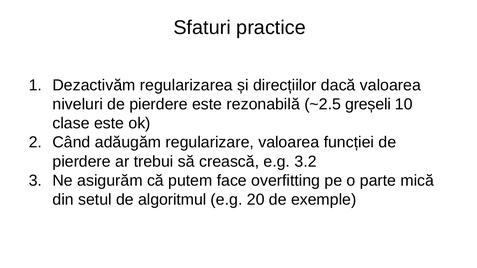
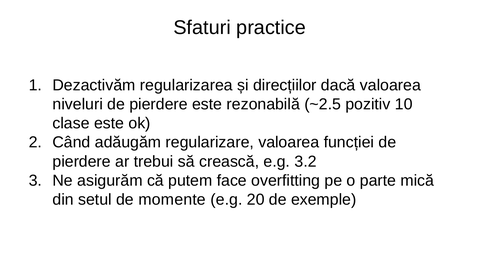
greșeli: greșeli -> pozitiv (368, 104)
algoritmul: algoritmul -> momente (172, 200)
